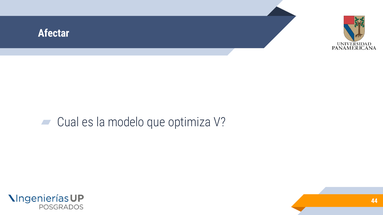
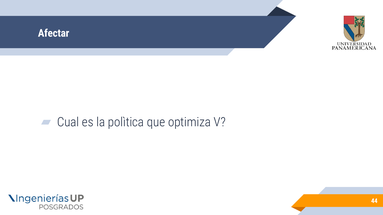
modelo: modelo -> polìtica (126, 122)
